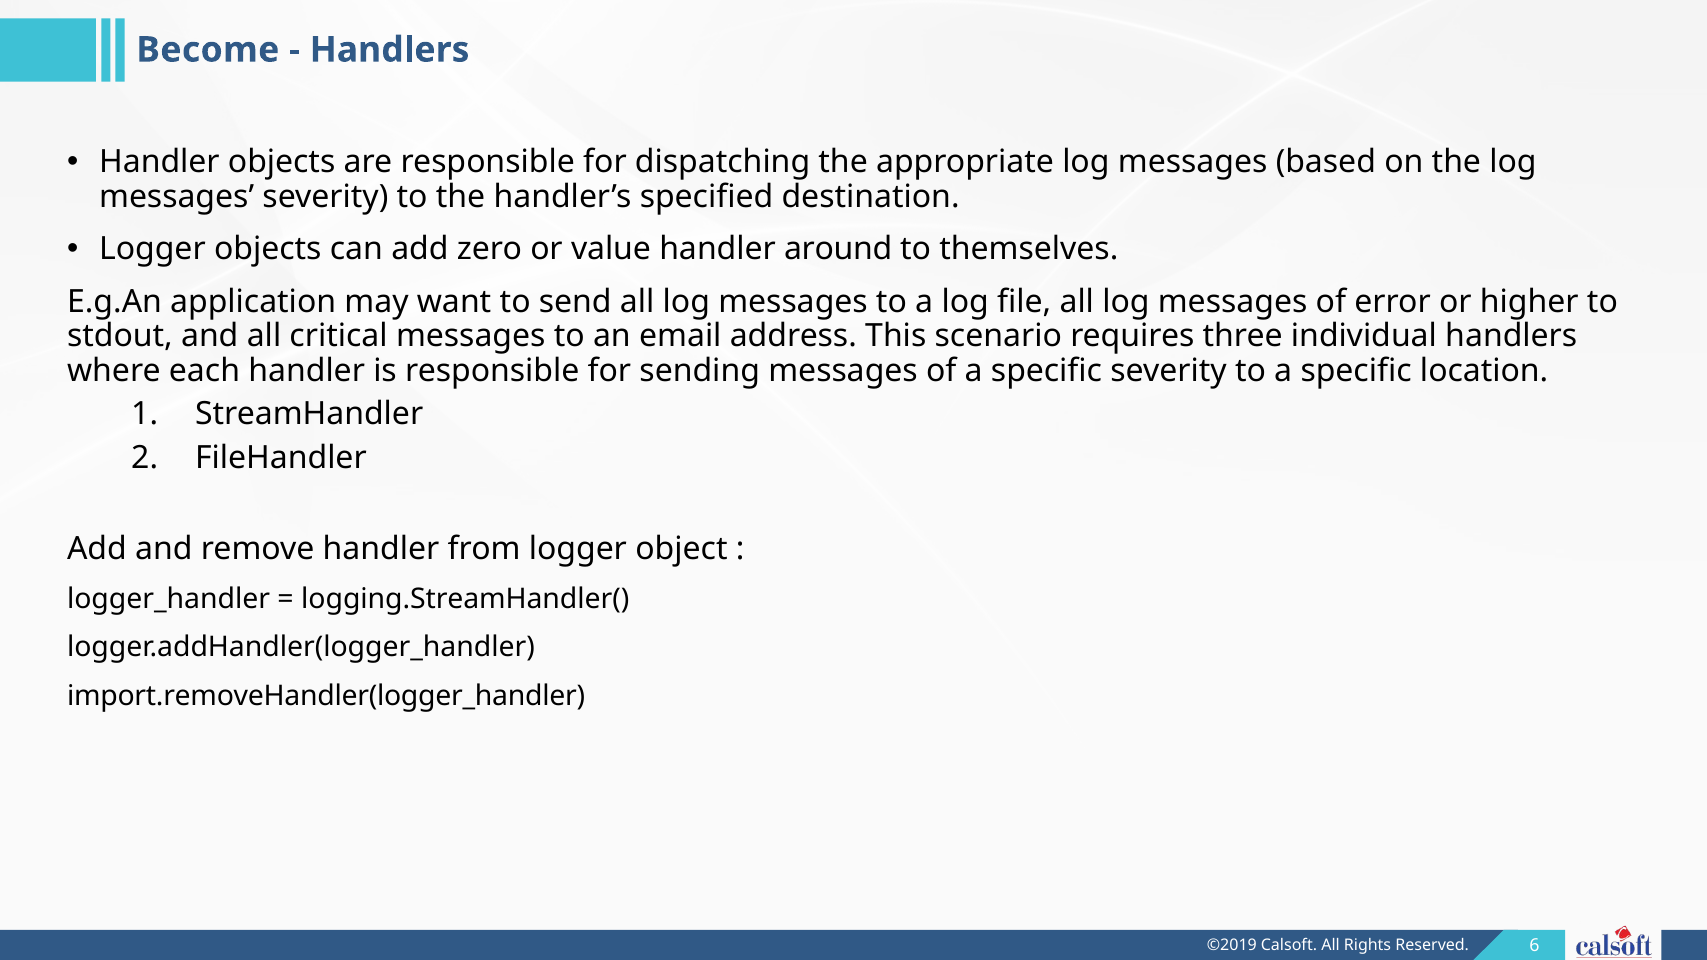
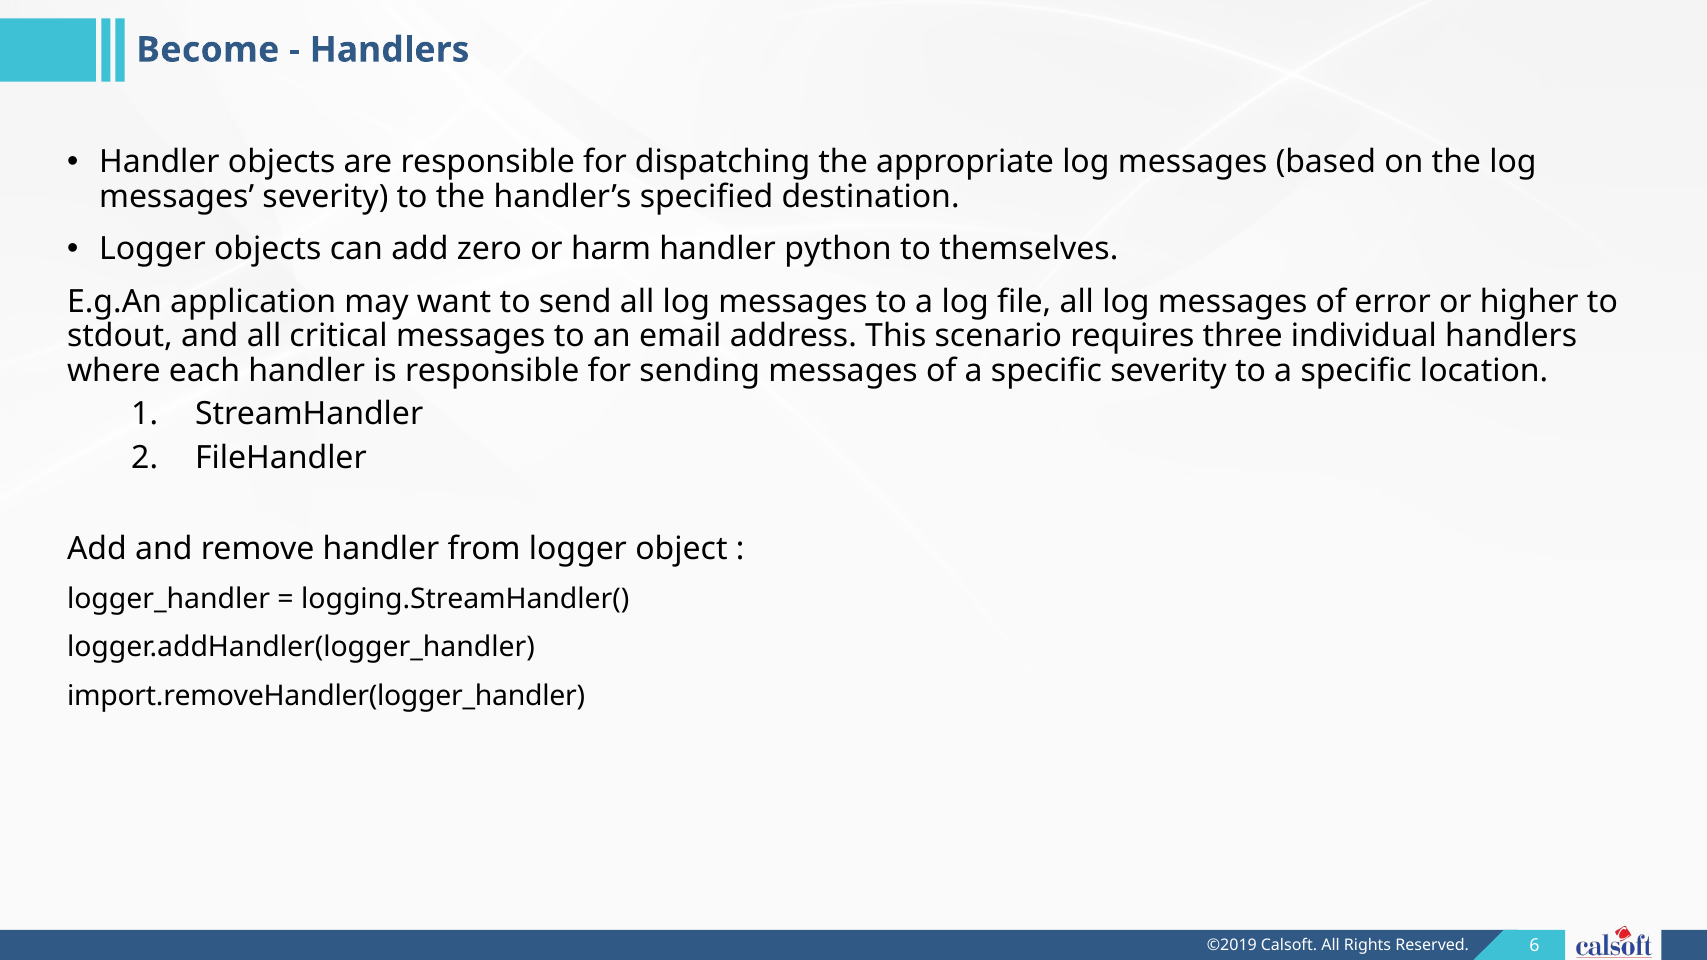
value: value -> harm (611, 249)
around: around -> python (838, 249)
